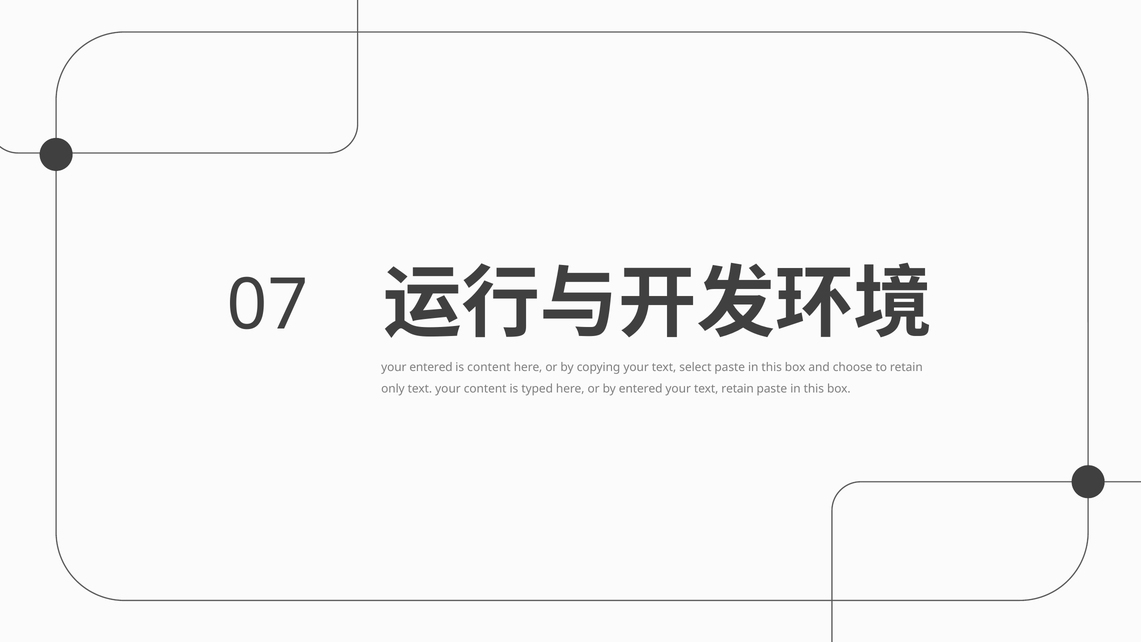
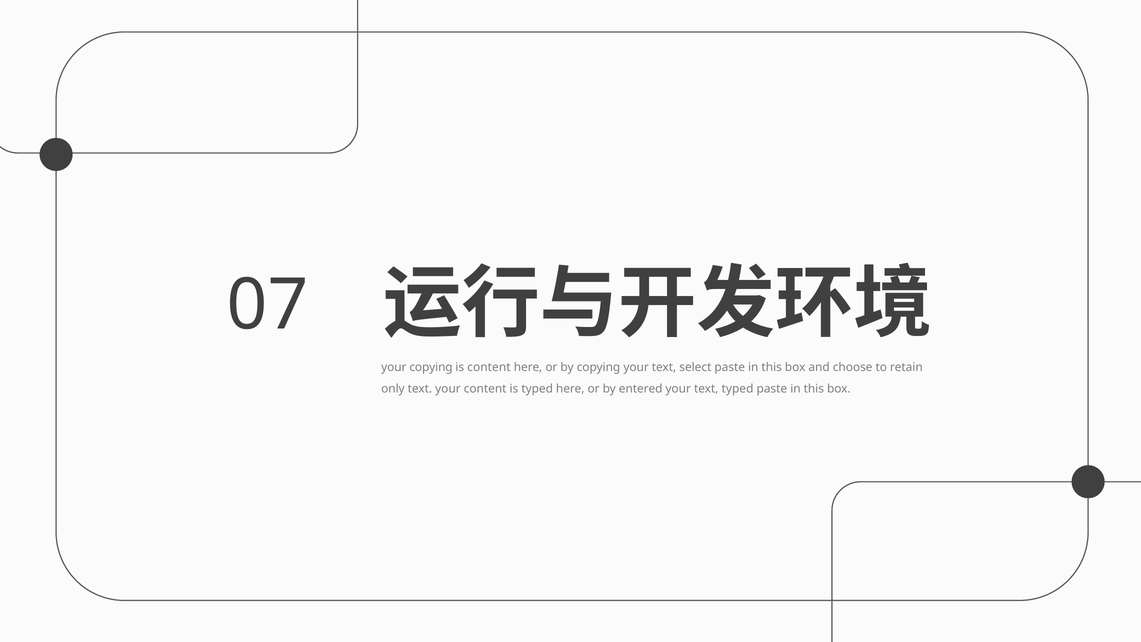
your entered: entered -> copying (431, 367)
text retain: retain -> typed (737, 389)
